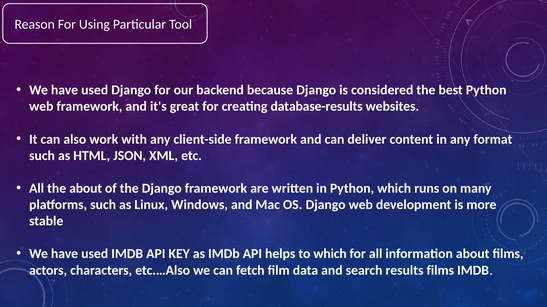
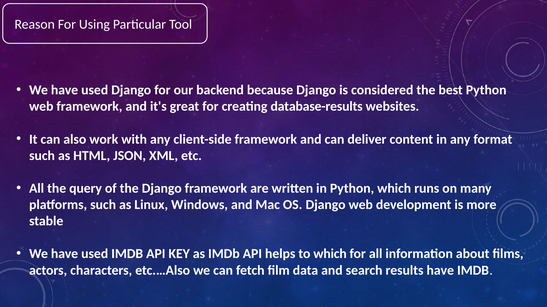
the about: about -> query (86, 189)
results films: films -> have (440, 271)
